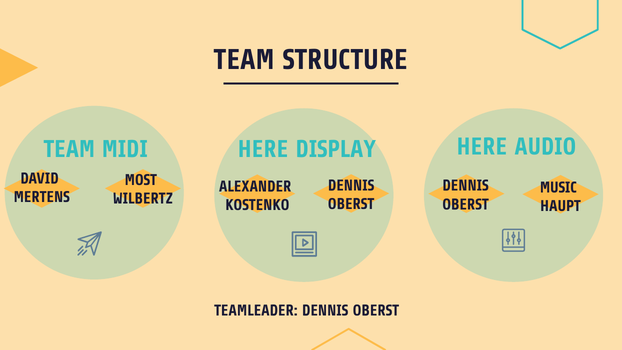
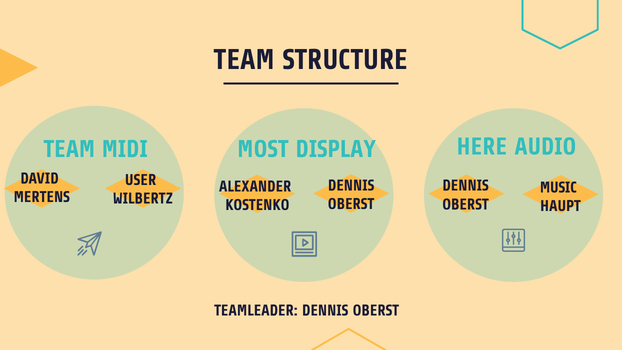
MIDI HERE: HERE -> MOST (263, 149)
MOST: MOST -> USER (141, 180)
